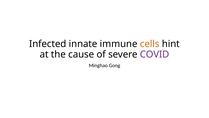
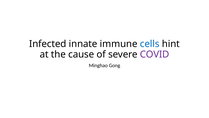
cells colour: orange -> blue (150, 44)
